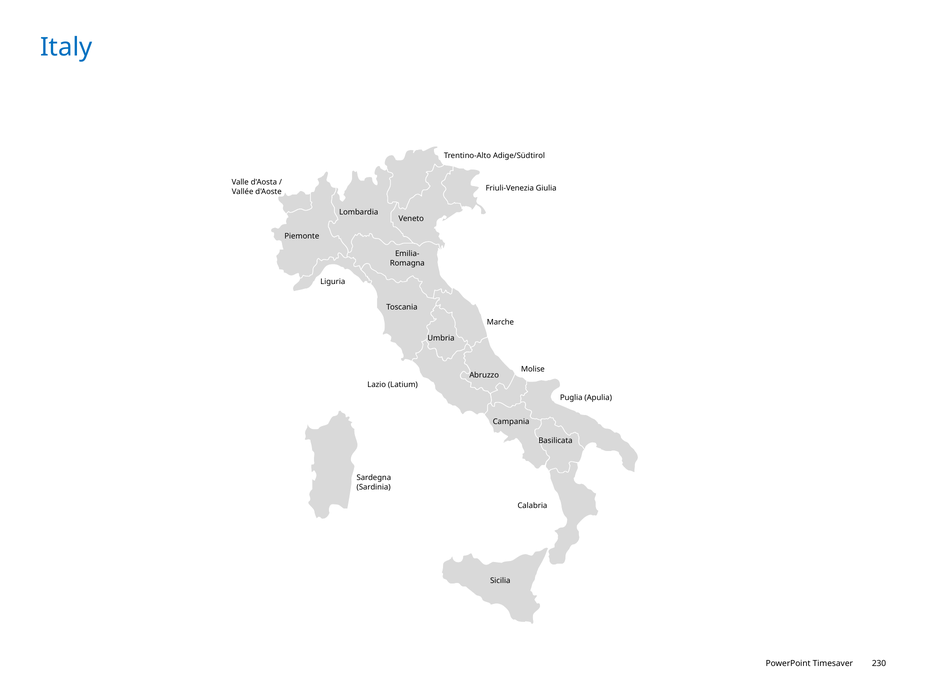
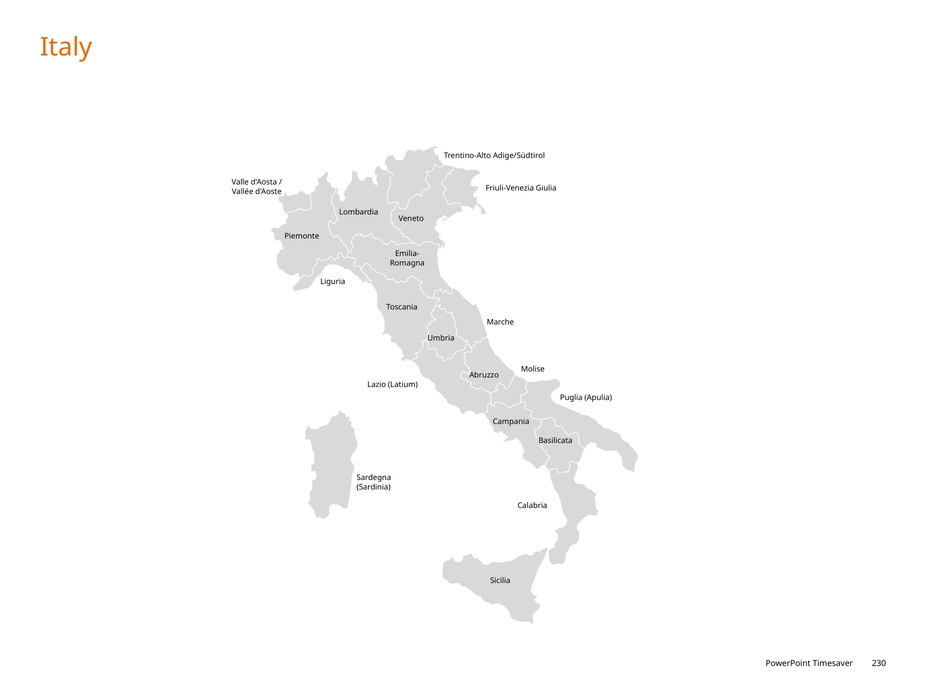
Italy colour: blue -> orange (66, 47)
